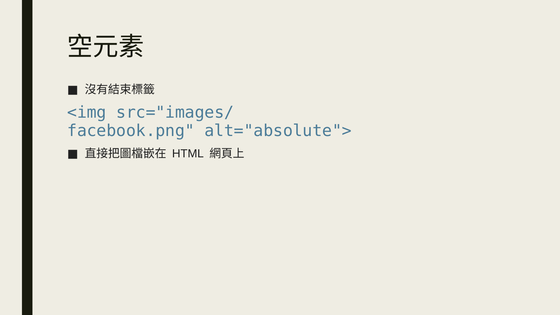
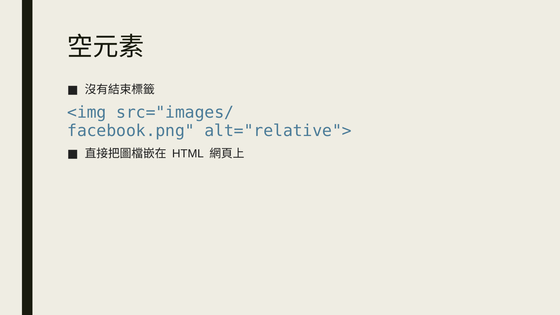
alt="absolute">: alt="absolute"> -> alt="relative"> (278, 131)
